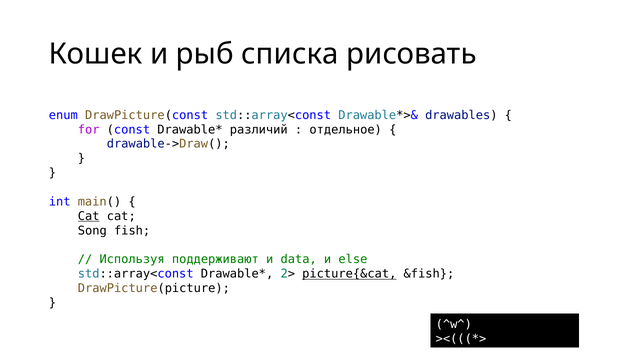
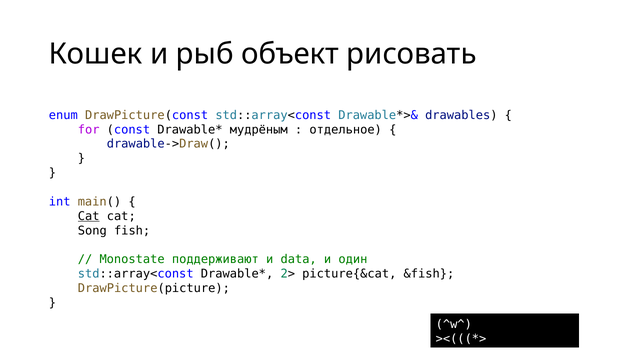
списка: списка -> объект (290, 54)
различий: различий -> мудрёным (259, 130)
Используя: Используя -> Monostate (132, 260)
else: else -> один (353, 260)
picture{&cat underline: present -> none (349, 274)
